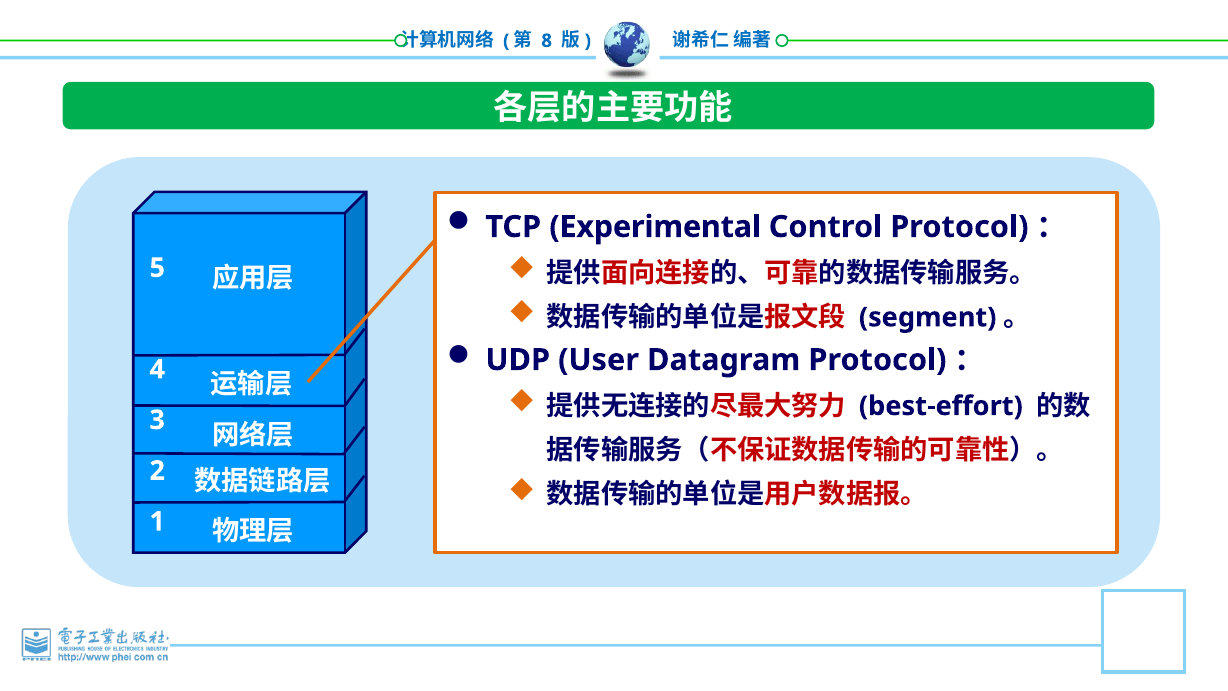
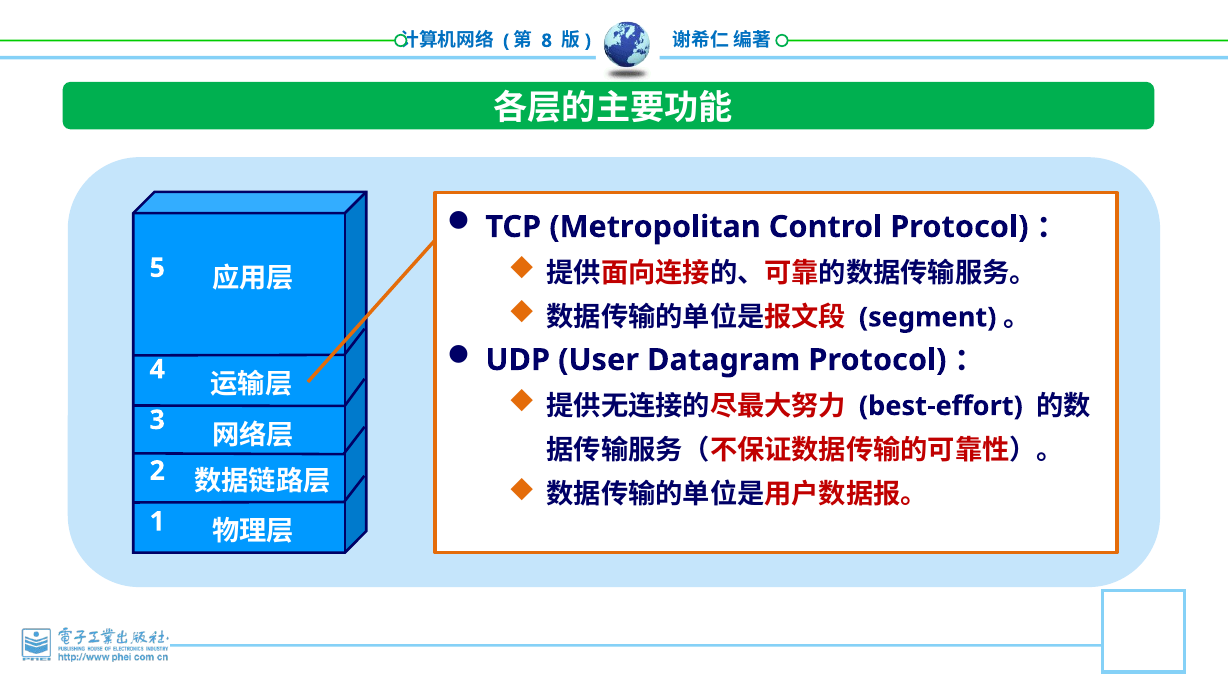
Experimental: Experimental -> Metropolitan (655, 227)
